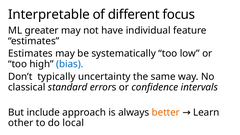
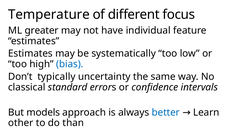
Interpretable: Interpretable -> Temperature (49, 15)
include: include -> models (43, 112)
better colour: orange -> blue (166, 112)
local: local -> than (73, 123)
